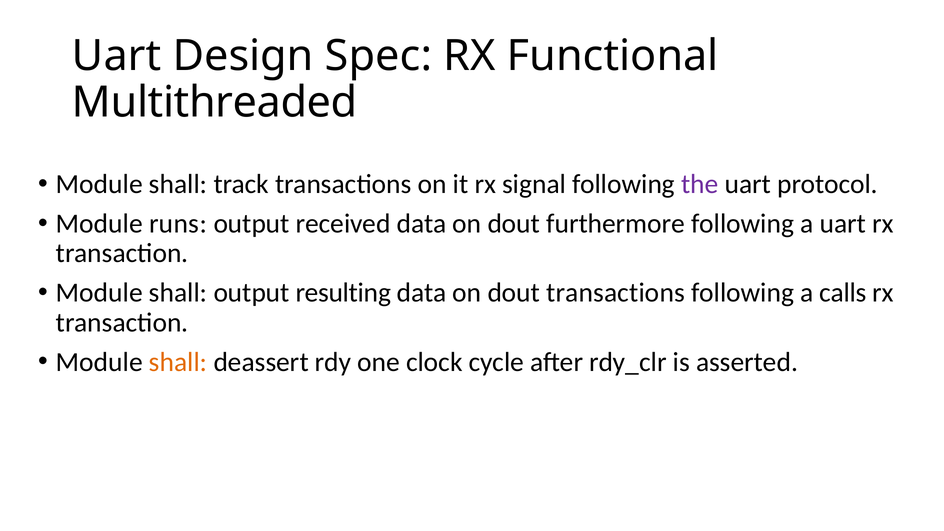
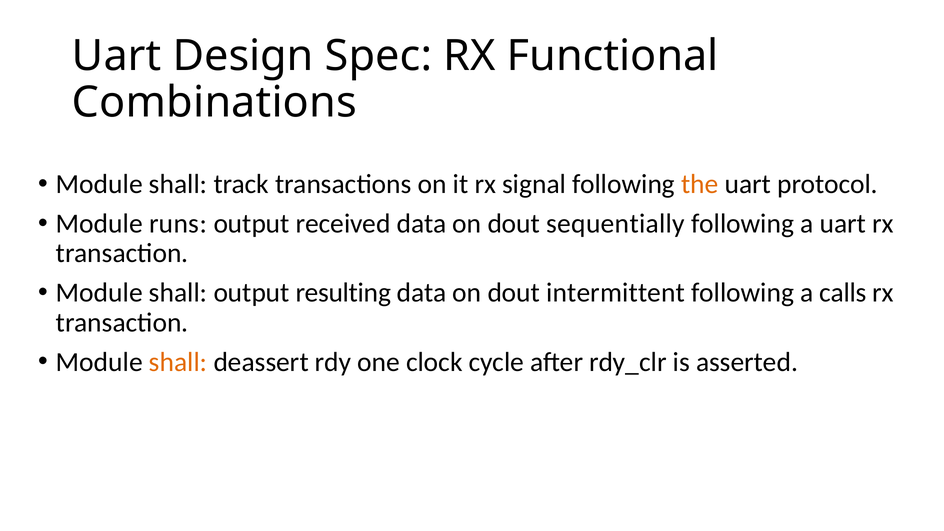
Multithreaded: Multithreaded -> Combinations (214, 103)
the colour: purple -> orange (700, 184)
furthermore: furthermore -> sequentially (616, 224)
dout transactions: transactions -> intermittent (616, 293)
